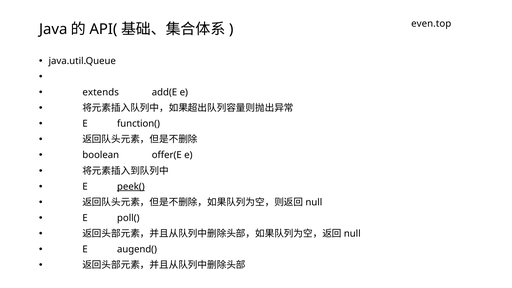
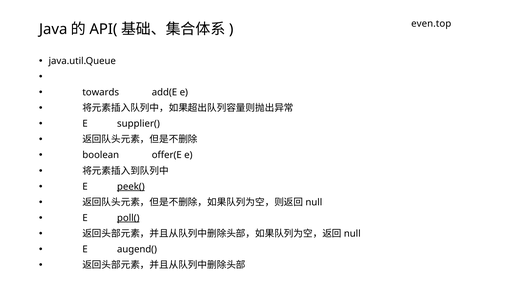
extends: extends -> towards (101, 92)
function(: function( -> supplier( (138, 124)
poll( underline: none -> present (128, 218)
